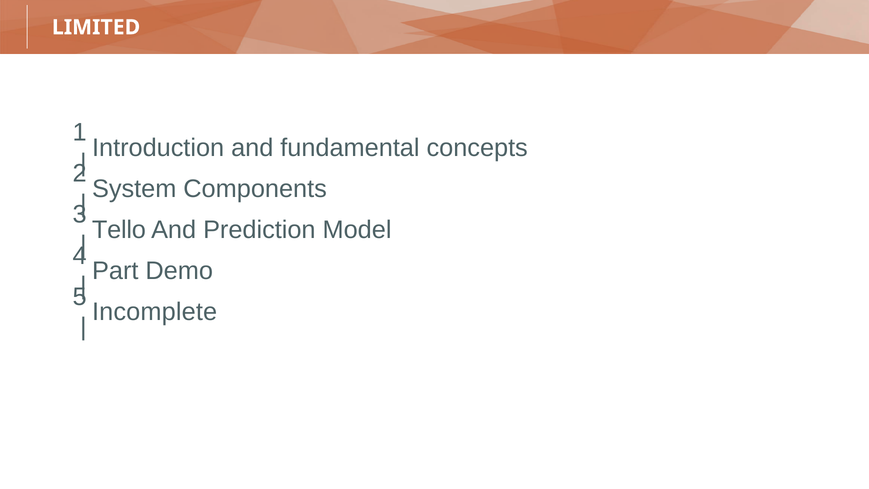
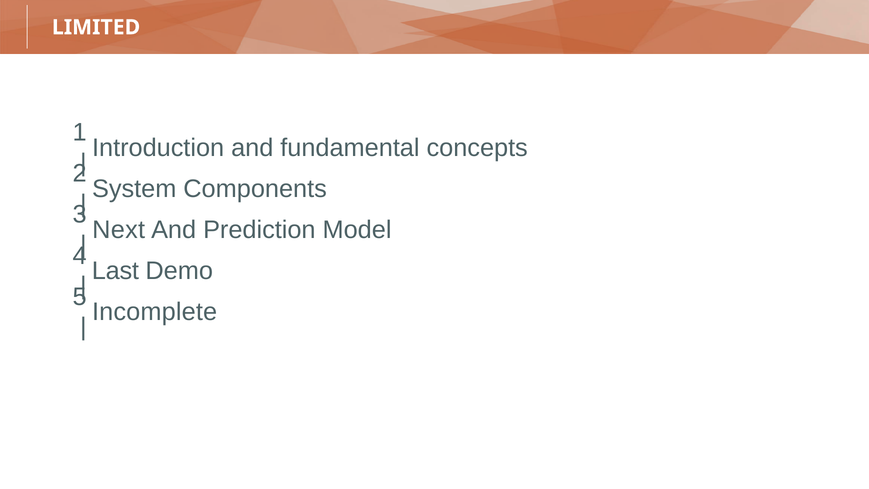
Tello: Tello -> Next (119, 230)
Part: Part -> Last (115, 271)
